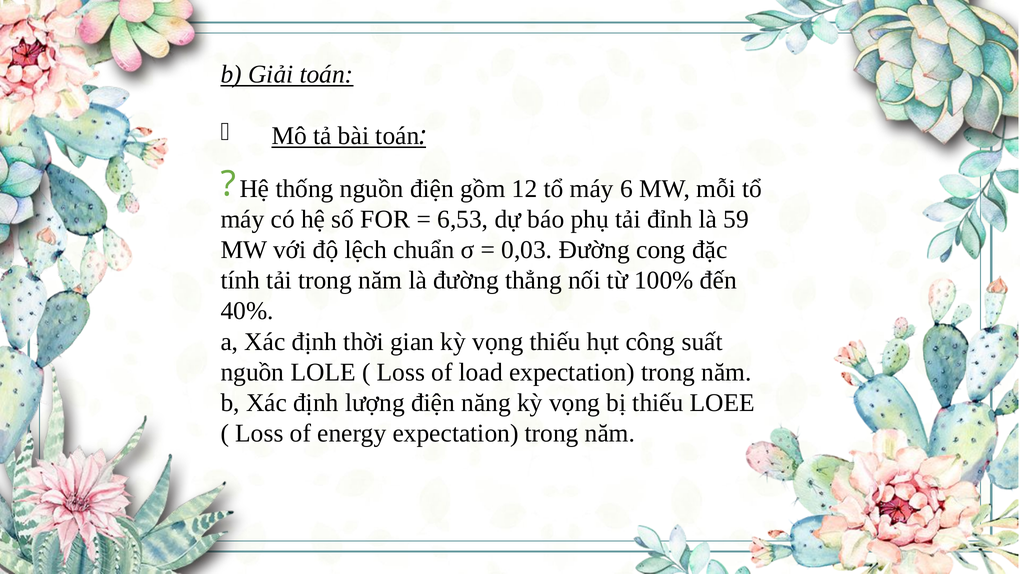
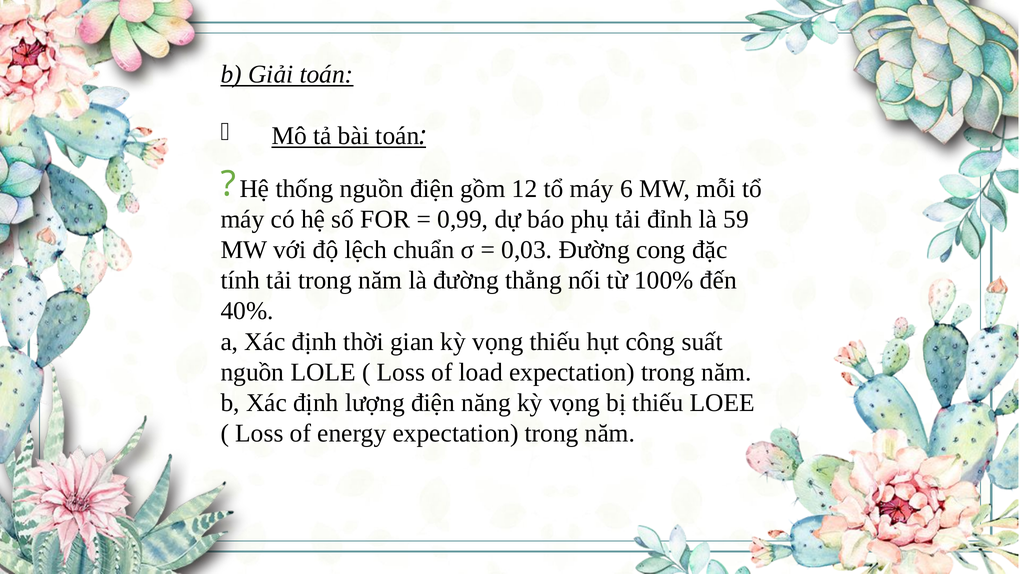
6,53: 6,53 -> 0,99 (463, 219)
